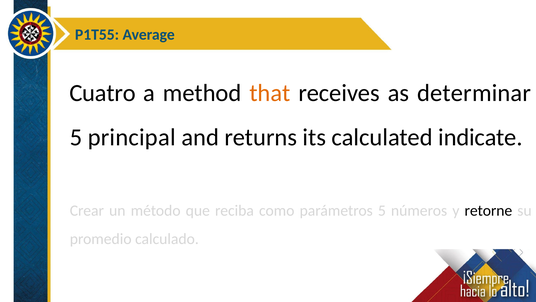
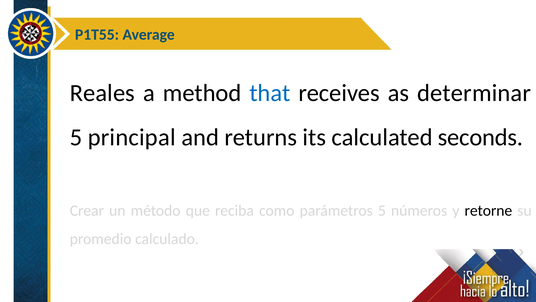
Cuatro: Cuatro -> Reales (102, 93)
that colour: orange -> blue (270, 93)
indicate: indicate -> seconds (480, 137)
